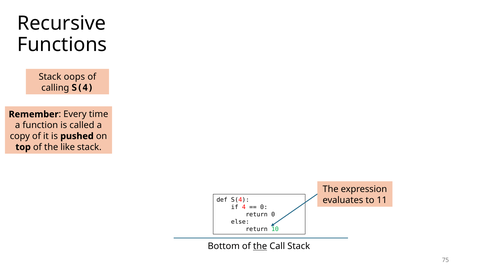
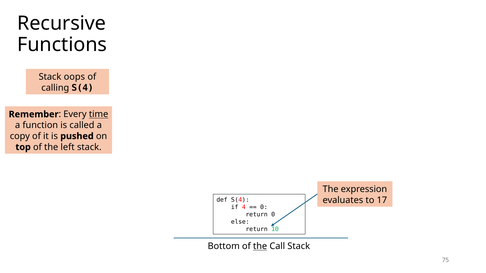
time underline: none -> present (99, 114)
like: like -> left (68, 147)
11: 11 -> 17 (382, 200)
